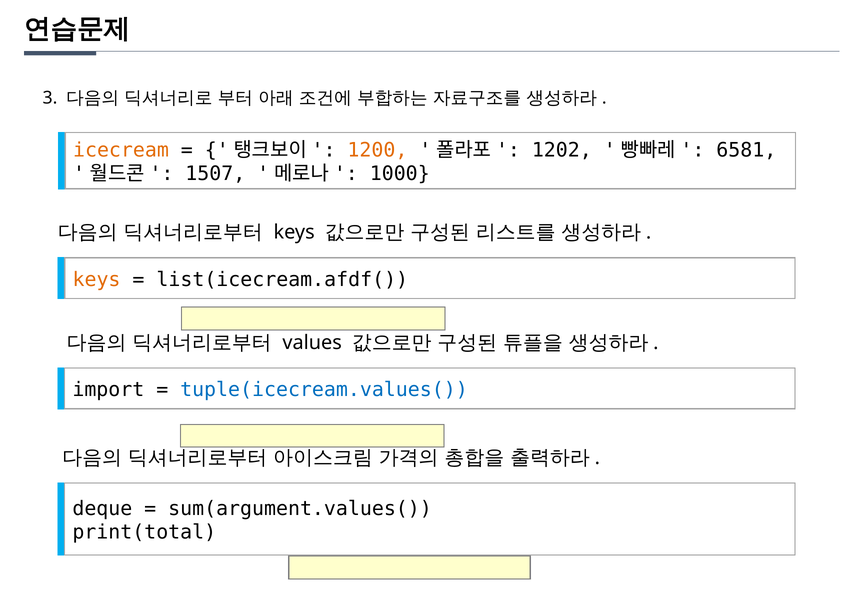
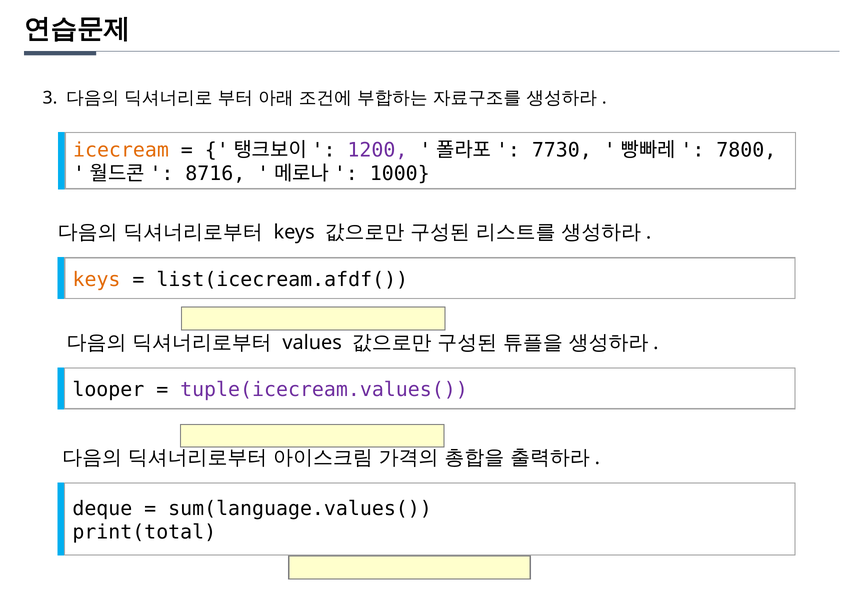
1200 colour: orange -> purple (377, 150)
1202: 1202 -> 7730 (562, 150)
6581: 6581 -> 7800 (746, 150)
1507: 1507 -> 8716 (215, 174)
import: import -> looper (108, 390)
tuple(icecream.values( colour: blue -> purple (324, 390)
sum(argument.values(: sum(argument.values( -> sum(language.values( (300, 509)
